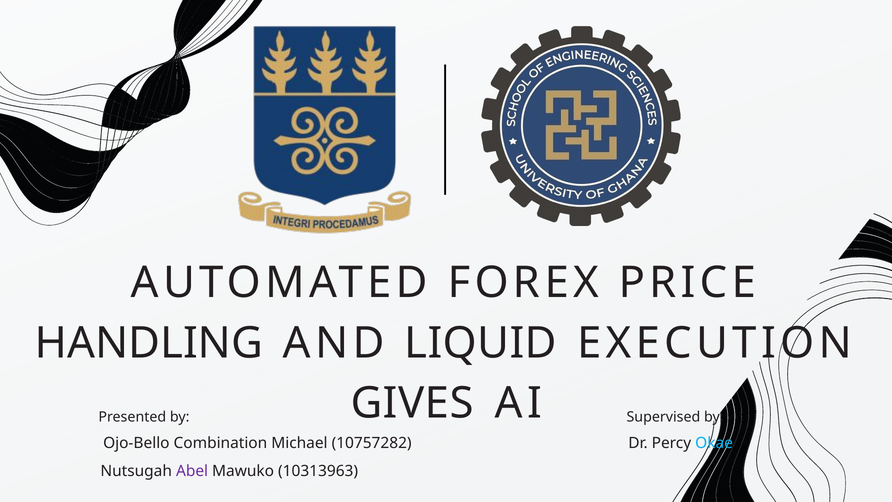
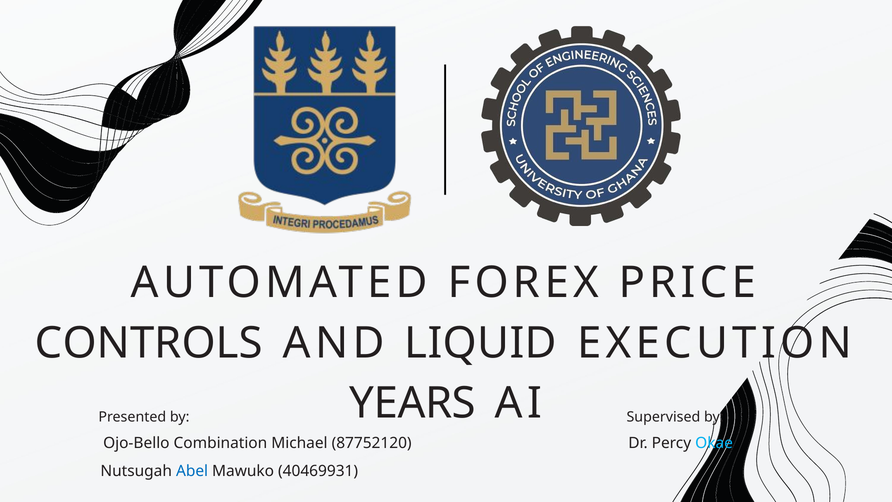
HANDLING: HANDLING -> CONTROLS (149, 343)
GIVES: GIVES -> YEARS (413, 403)
10757282: 10757282 -> 87752120 (372, 443)
Abel colour: purple -> blue (192, 471)
10313963: 10313963 -> 40469931 (318, 471)
